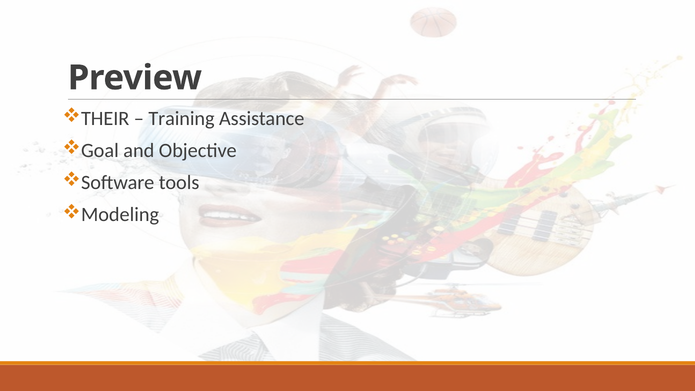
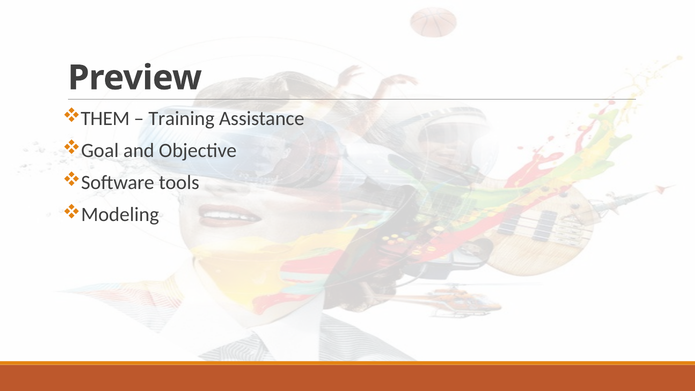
THEIR: THEIR -> THEM (105, 119)
